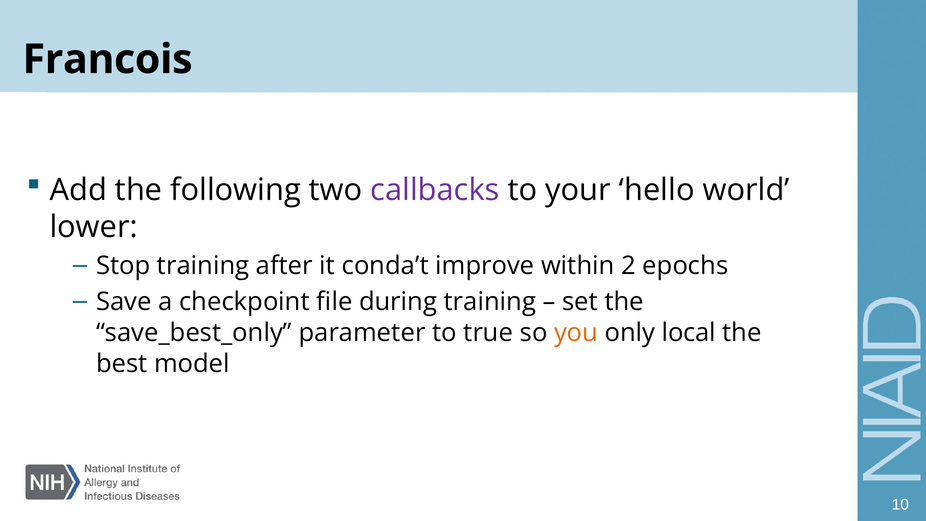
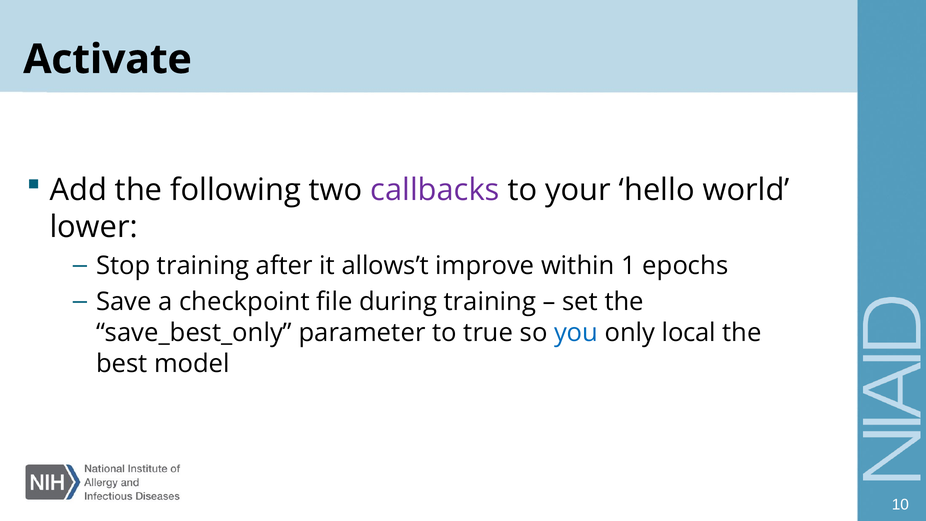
Francois: Francois -> Activate (107, 59)
conda’t: conda’t -> allows’t (385, 266)
2: 2 -> 1 (628, 266)
you colour: orange -> blue (576, 333)
